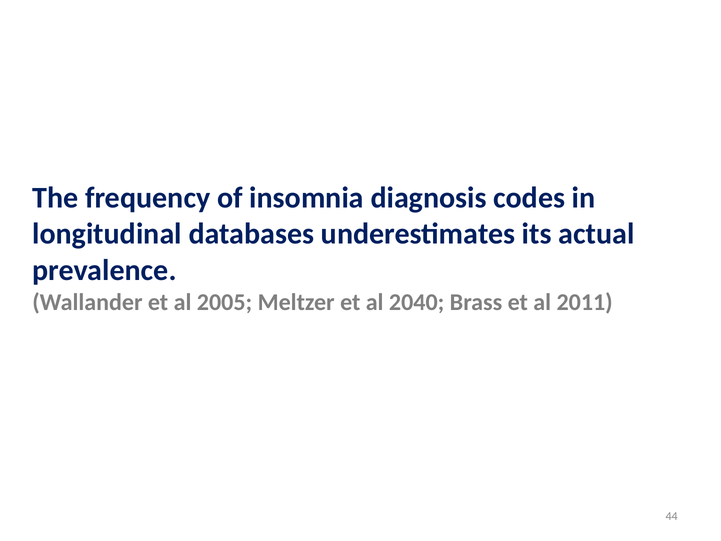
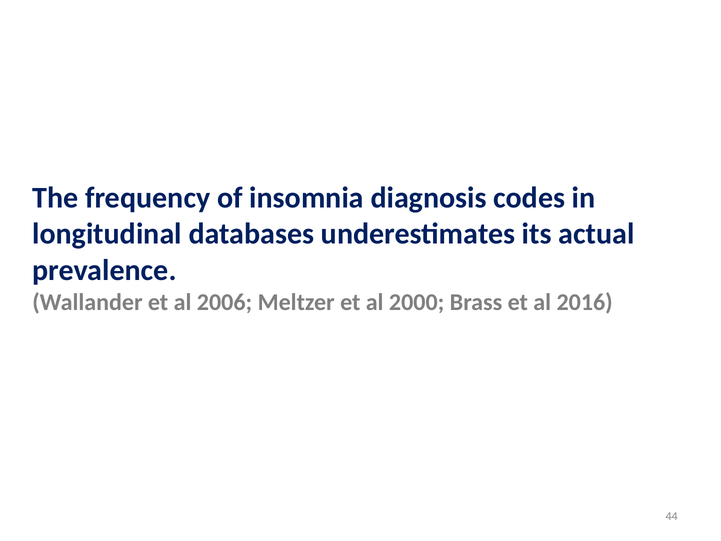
2005: 2005 -> 2006 (225, 302)
2040: 2040 -> 2000 (417, 302)
2011: 2011 -> 2016 (585, 302)
